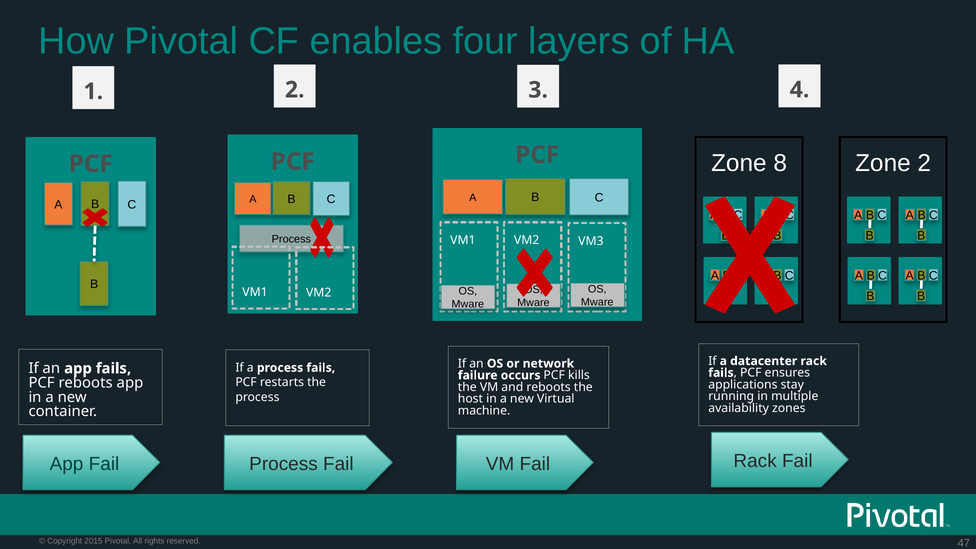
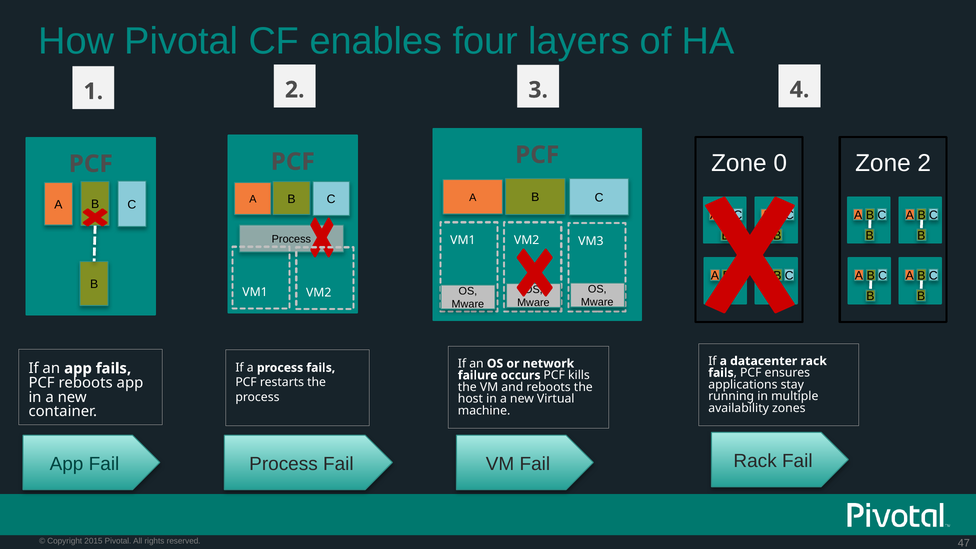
8: 8 -> 0 (780, 163)
